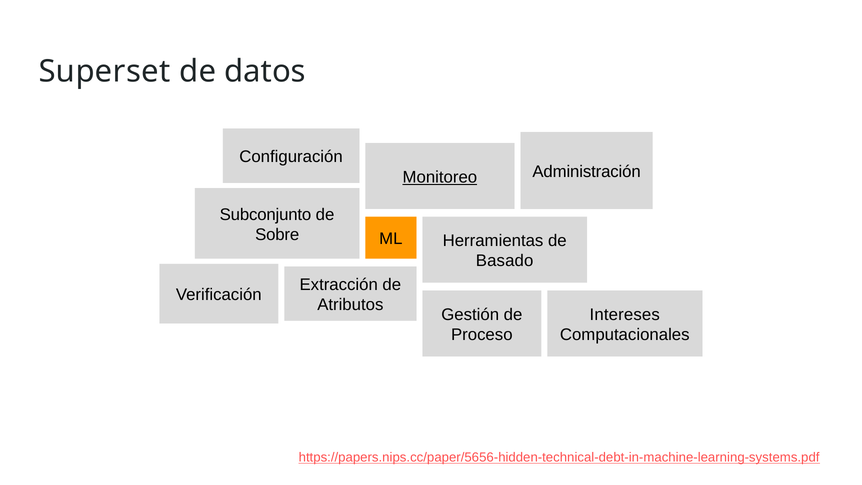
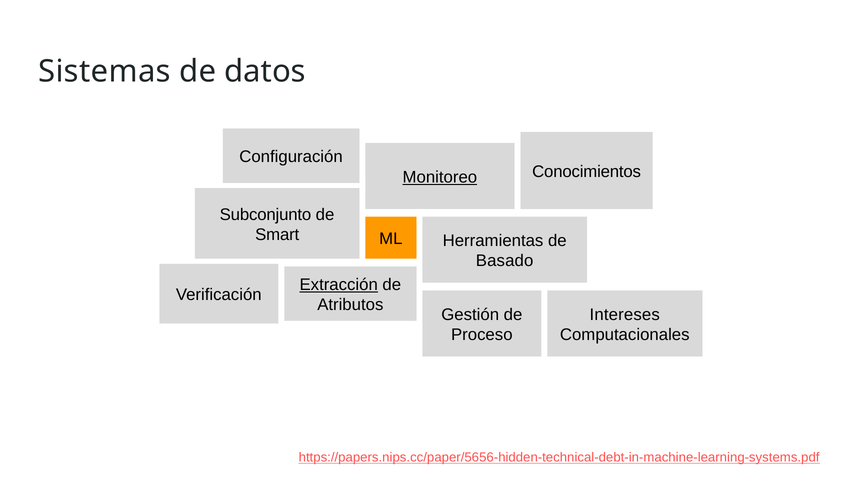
Superset: Superset -> Sistemas (104, 71)
Administración: Administración -> Conocimientos (587, 172)
Sobre: Sobre -> Smart (277, 235)
Extracción underline: none -> present (339, 285)
